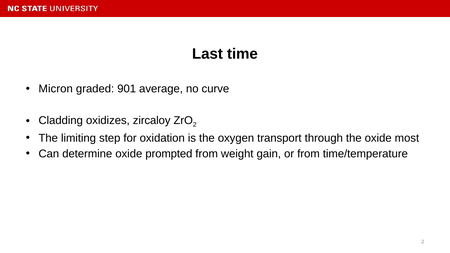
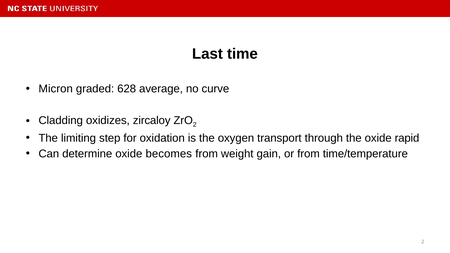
901: 901 -> 628 (127, 89)
most: most -> rapid (407, 138)
prompted: prompted -> becomes (169, 154)
